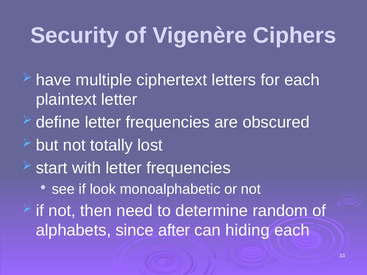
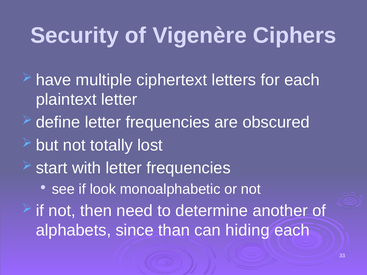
random: random -> another (280, 211)
after: after -> than (174, 231)
